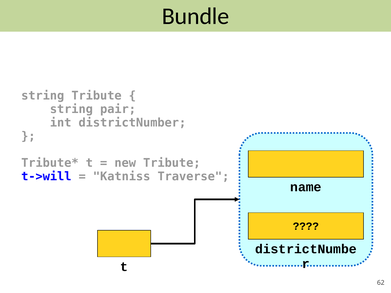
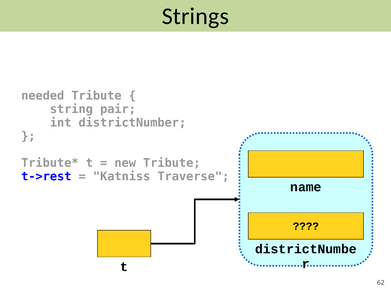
Bundle: Bundle -> Strings (195, 16)
string: string -> needed (43, 96)
t->will: t->will -> t->rest (46, 177)
